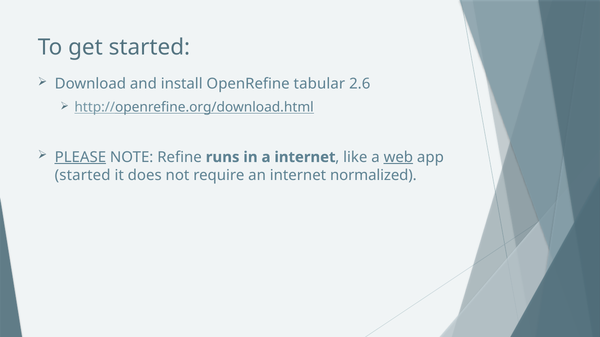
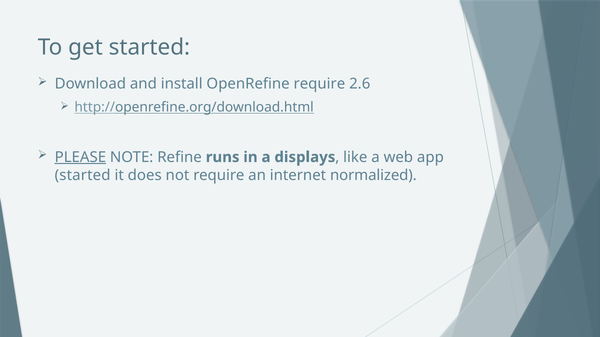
OpenRefine tabular: tabular -> require (319, 84)
a internet: internet -> displays (305, 157)
web underline: present -> none (398, 157)
